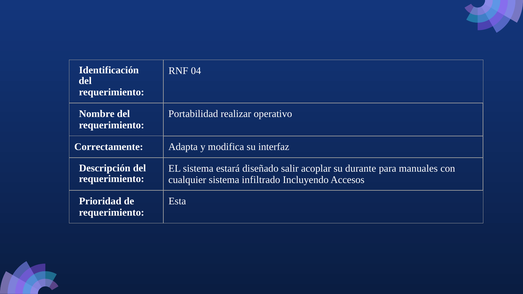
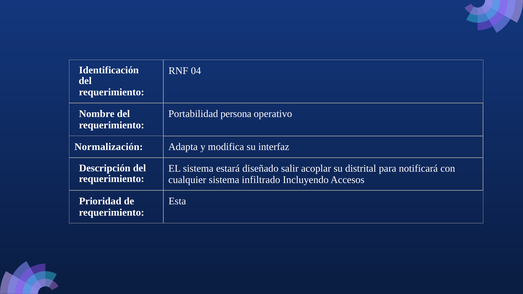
realizar: realizar -> persona (236, 114)
Correctamente: Correctamente -> Normalización (109, 147)
durante: durante -> distrital (361, 169)
manuales: manuales -> notificará (418, 169)
